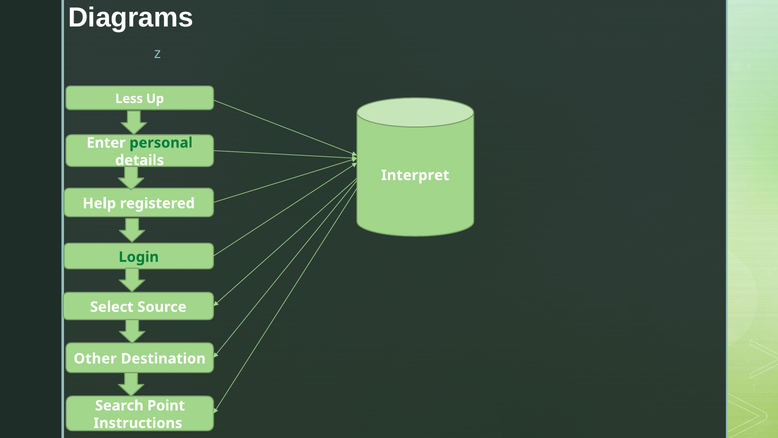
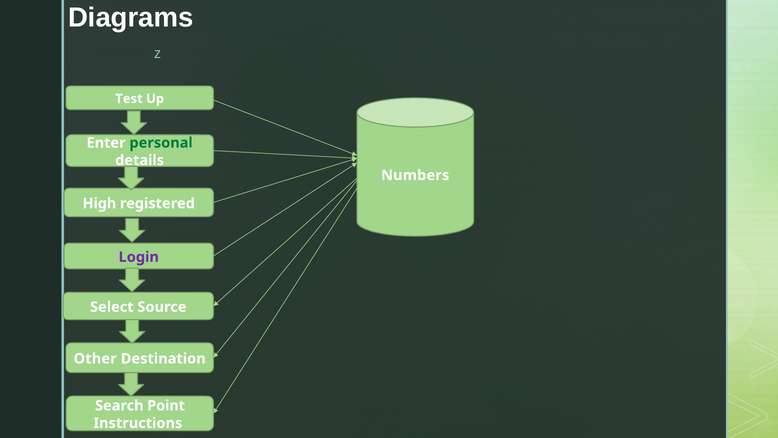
Less: Less -> Test (129, 99)
Interpret: Interpret -> Numbers (415, 175)
Help: Help -> High (99, 203)
Login colour: green -> purple (139, 257)
